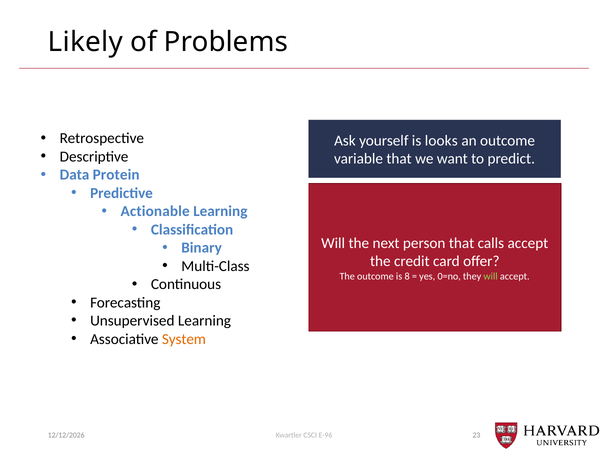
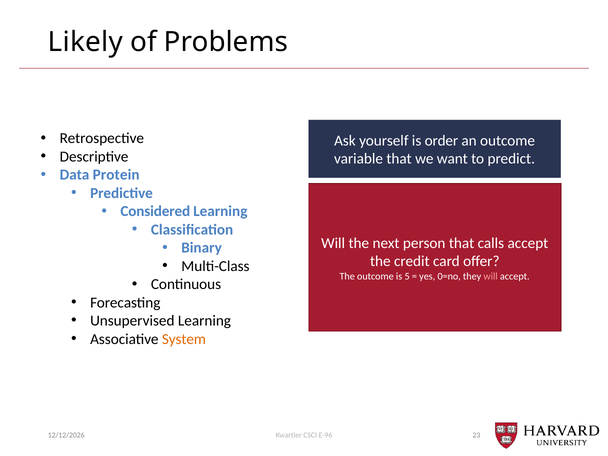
looks: looks -> order (441, 141)
Actionable: Actionable -> Considered (155, 211)
8: 8 -> 5 (407, 276)
will colour: light green -> pink (491, 276)
